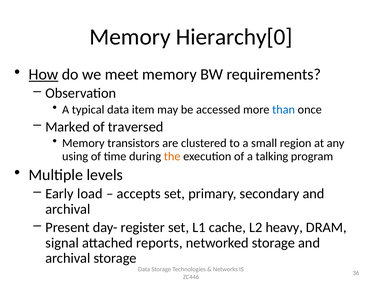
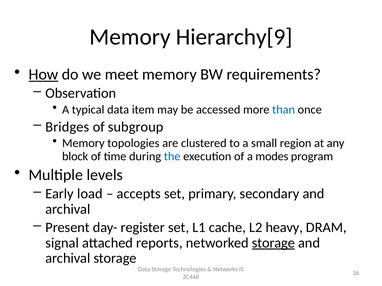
Hierarchy[0: Hierarchy[0 -> Hierarchy[9 (234, 37)
Marked: Marked -> Bridges (67, 127)
traversed: traversed -> subgroup (136, 127)
transistors: transistors -> topologies (133, 143)
using: using -> block (75, 157)
the colour: orange -> blue (172, 157)
talking: talking -> modes (272, 157)
storage underline: none -> present (273, 243)
